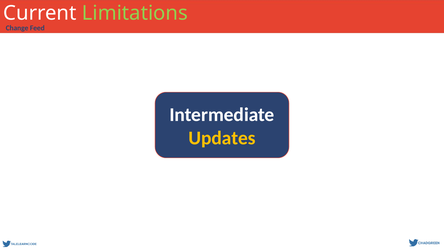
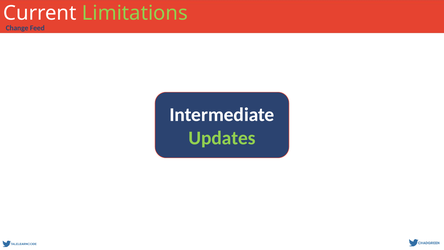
Updates colour: yellow -> light green (222, 138)
